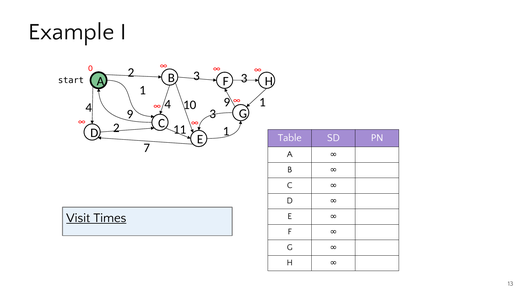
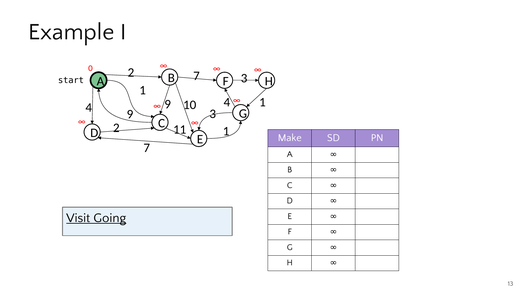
2 3: 3 -> 7 (196, 76)
10 9: 9 -> 4 (227, 102)
4 4: 4 -> 9 (168, 104)
Table: Table -> Make (290, 138)
Times: Times -> Going (110, 218)
